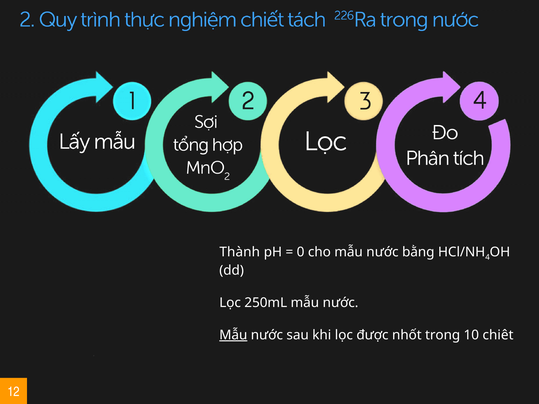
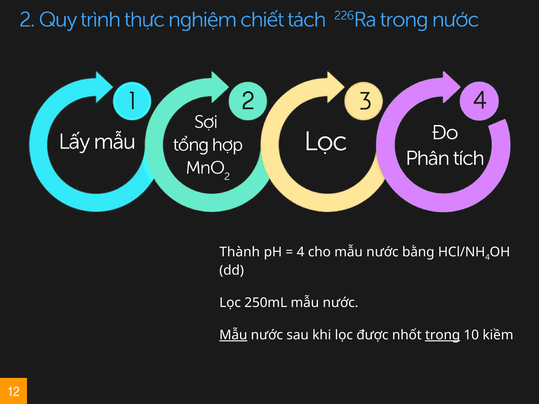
0: 0 -> 4 (301, 252)
trong underline: none -> present (443, 335)
chiêt: chiêt -> kiềm (498, 335)
